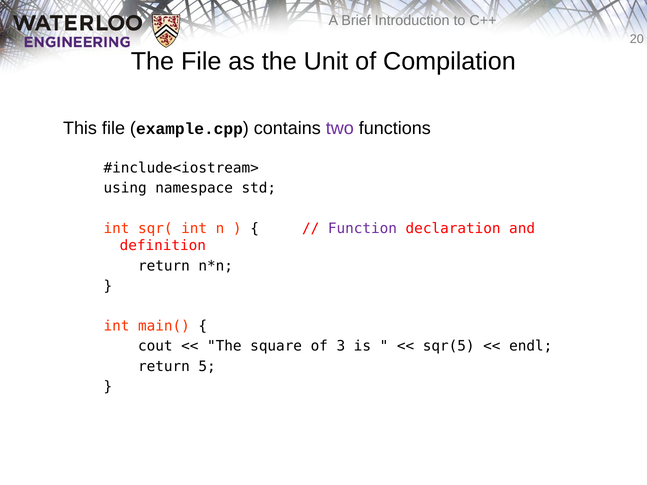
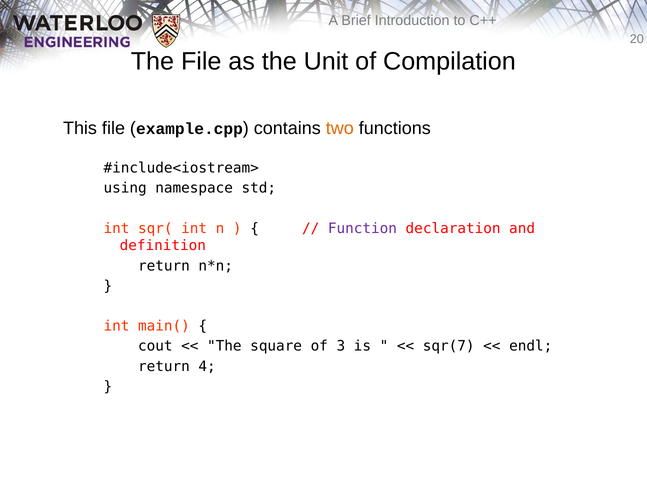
two colour: purple -> orange (340, 129)
sqr(5: sqr(5 -> sqr(7 (449, 346)
5: 5 -> 4 (207, 367)
